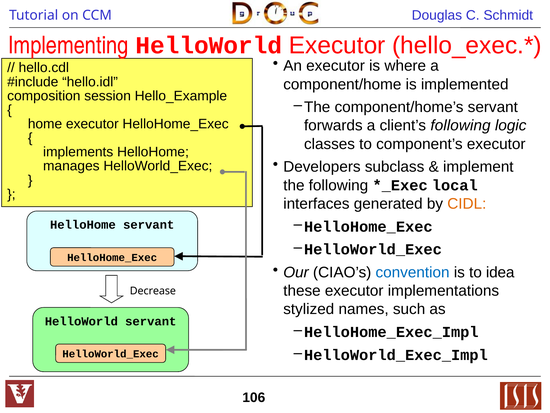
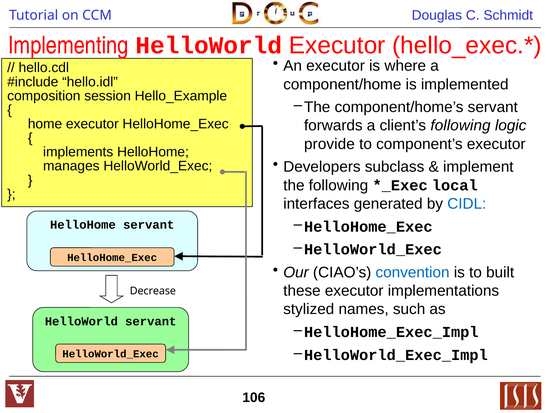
classes: classes -> provide (329, 144)
CIDL colour: orange -> blue (467, 203)
idea: idea -> built (500, 272)
